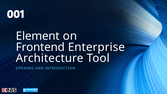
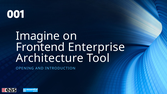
Element: Element -> Imagine (38, 36)
